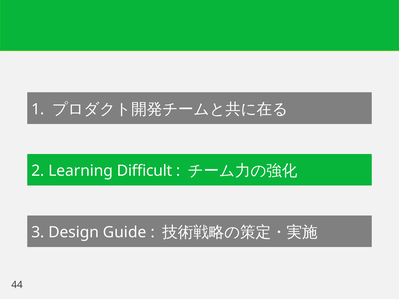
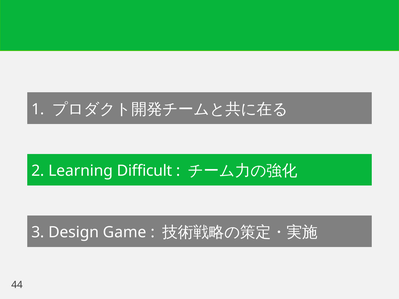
Guide: Guide -> Game (125, 233)
